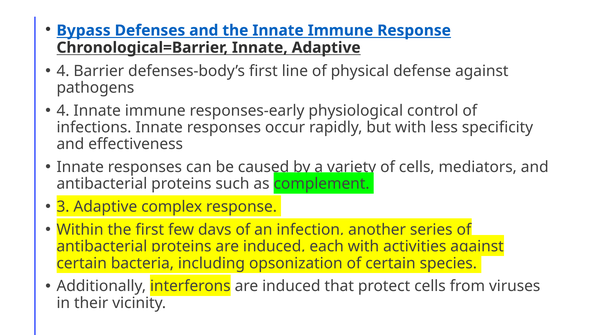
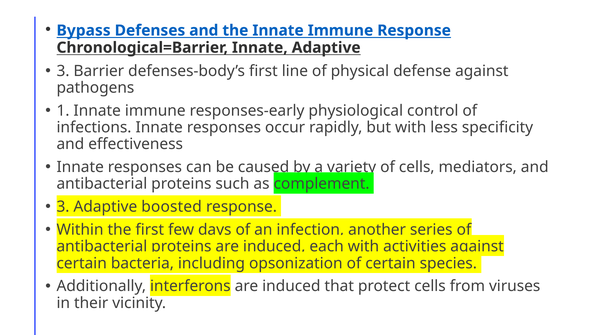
4: 4 -> 3 (63, 71)
4: 4 -> 1 (63, 111)
complex: complex -> boosted (172, 207)
